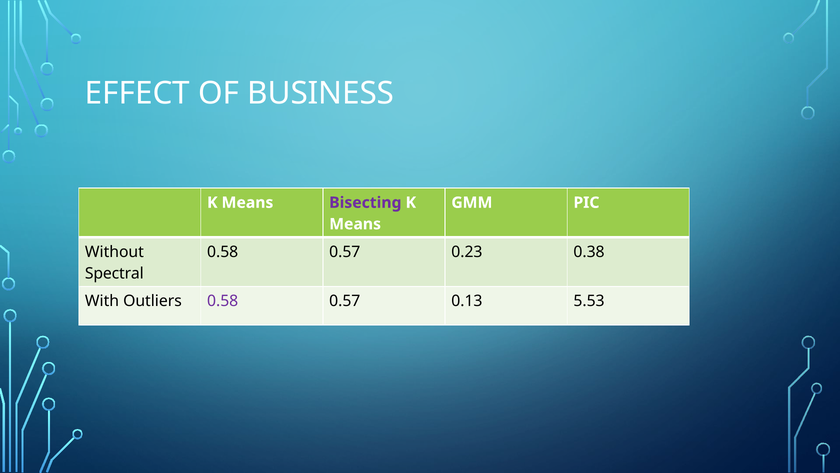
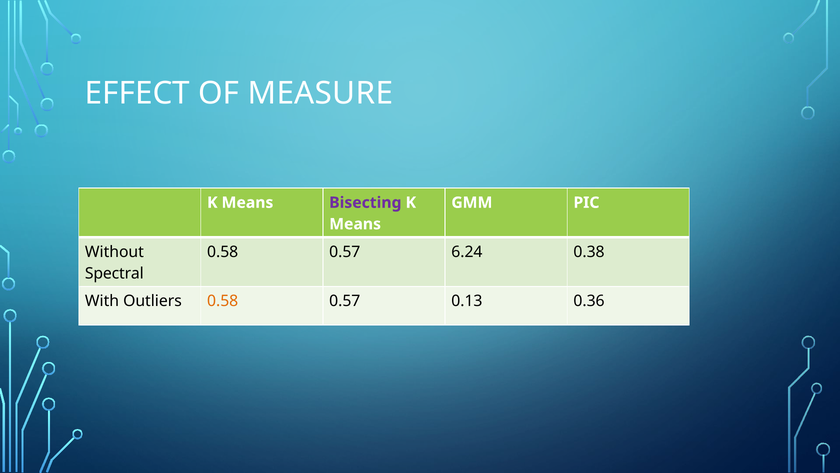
BUSINESS: BUSINESS -> MEASURE (320, 93)
0.23: 0.23 -> 6.24 (467, 252)
0.58 colour: purple -> orange (223, 301)
5.53: 5.53 -> 0.36 (589, 301)
